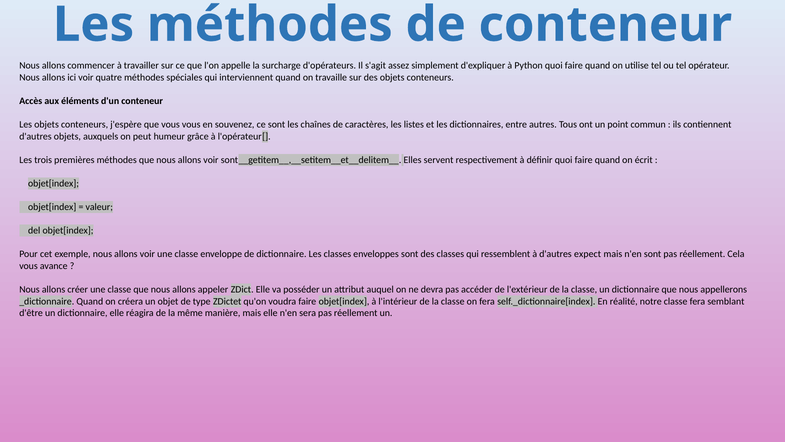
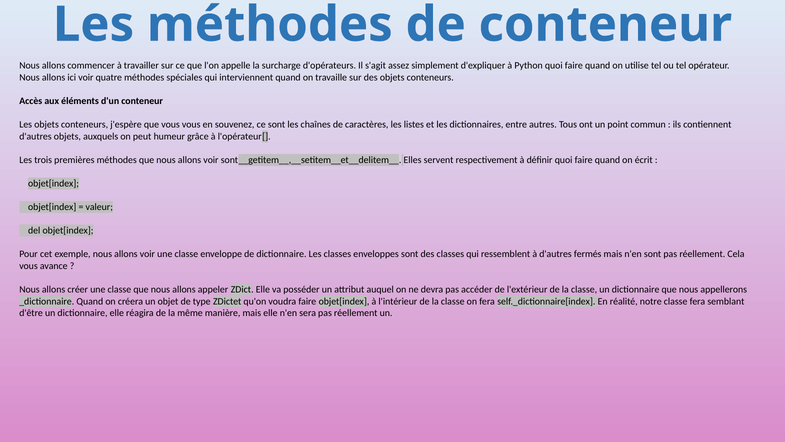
expect: expect -> fermés (588, 254)
